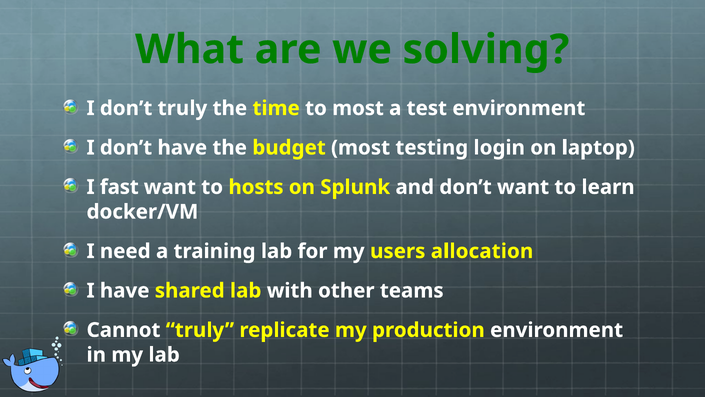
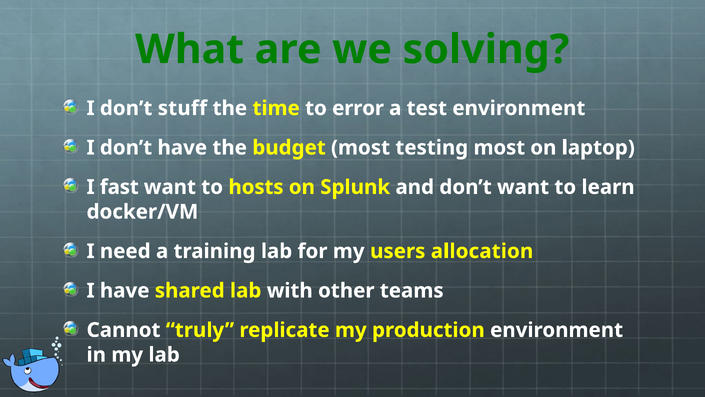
don’t truly: truly -> stuff (182, 108)
to most: most -> error (358, 108)
testing login: login -> most (499, 148)
